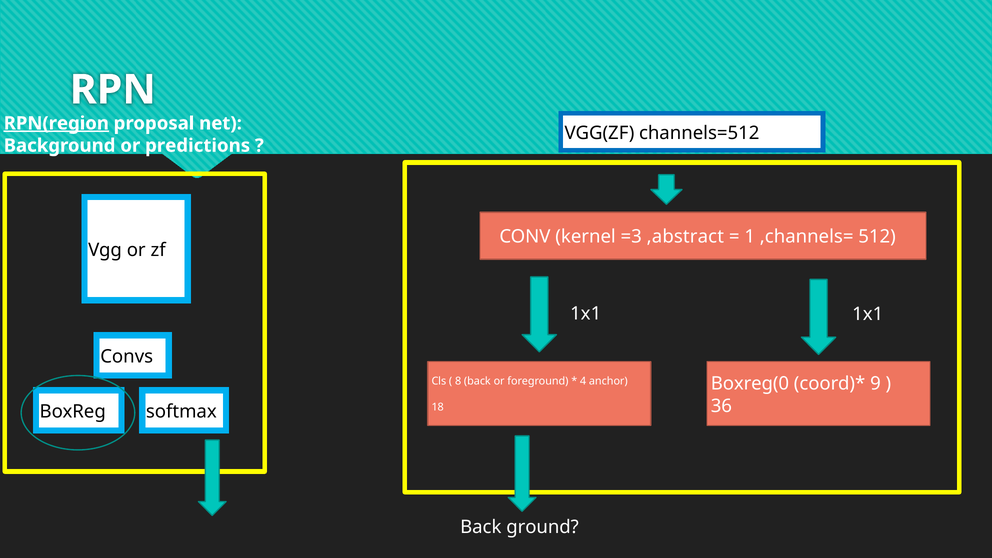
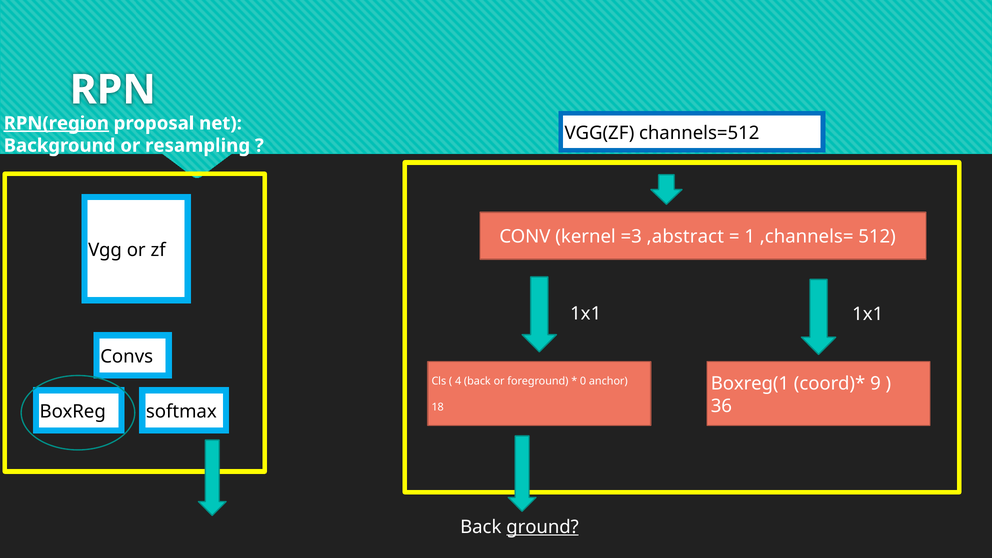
predictions: predictions -> resampling (198, 146)
8: 8 -> 4 (458, 381)
4: 4 -> 0 (583, 381)
Boxreg(0: Boxreg(0 -> Boxreg(1 (750, 384)
ground underline: none -> present (543, 527)
